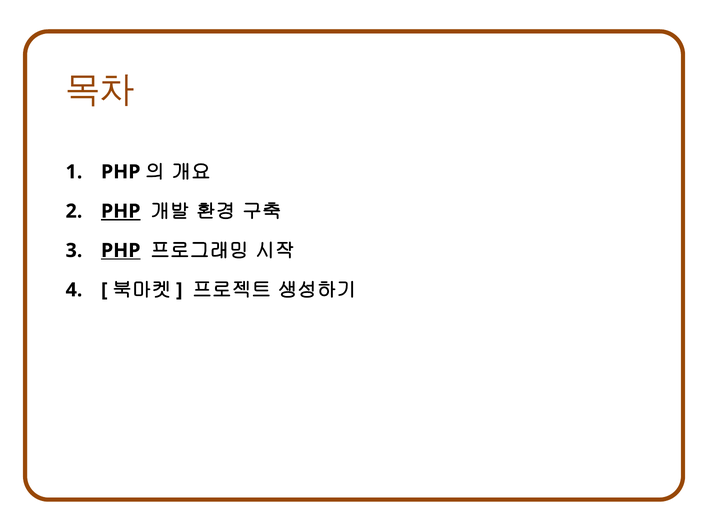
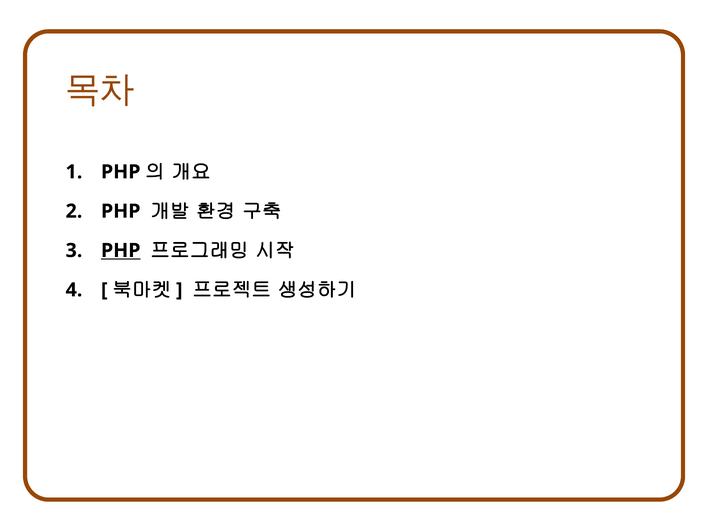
PHP underline: present -> none (121, 211)
